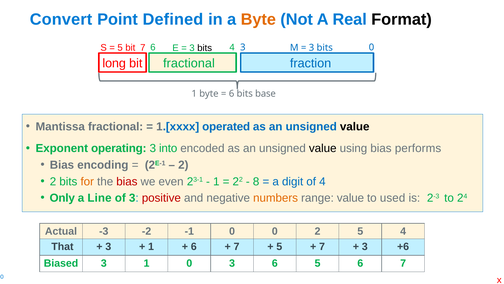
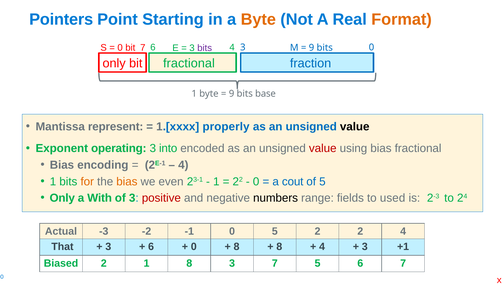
Convert: Convert -> Pointers (61, 19)
Defined: Defined -> Starting (173, 19)
Format colour: black -> orange (402, 19)
5: 5 -> 0 (120, 48)
bits colour: black -> purple (205, 48)
3: 3 -> 9 (311, 48)
long: long -> only (114, 63)
6: 6 -> 9 (232, 94)
Mantissa fractional: fractional -> represent (116, 126)
operated: operated -> properly (226, 126)
value colour: black -> red (323, 148)
bias performs: performs -> fractional (418, 148)
2: 2 -> 4 (183, 165)
2: 2 -> 1 (53, 181)
bias colour: red -> orange (127, 181)
8: 8 -> 0 (256, 181)
digit: digit -> cout (293, 181)
of 4: 4 -> 5 (322, 181)
Line: Line -> With (100, 198)
numbers colour: orange -> black (276, 198)
range value: value -> fields (350, 198)
0 0: 0 -> 5 (275, 231)
2 5: 5 -> 2 (360, 231)
1: 1 -> 6 (151, 246)
6: 6 -> 0 (194, 246)
7: 7 -> 8 (237, 246)
5: 5 -> 8 (279, 246)
7: 7 -> 4 (322, 246)
+6: +6 -> +1 (403, 246)
Biased 3: 3 -> 2 (104, 263)
1 0: 0 -> 8 (189, 263)
3 6: 6 -> 7 (275, 263)
